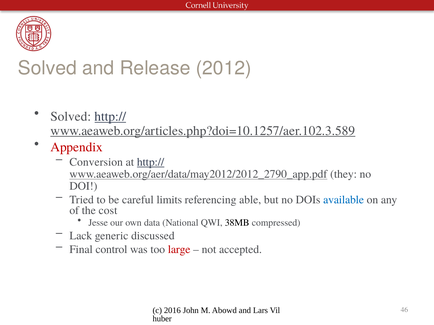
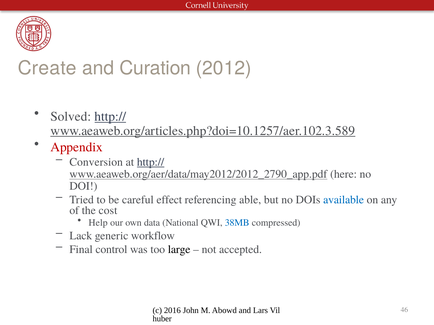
Solved: Solved -> Create (47, 68)
Release: Release -> Curation (155, 68)
they: they -> here (344, 174)
limits: limits -> effect (169, 200)
Jesse: Jesse -> Help (98, 223)
38MB colour: black -> blue (237, 223)
discussed: discussed -> workflow (153, 236)
large colour: red -> black (179, 250)
